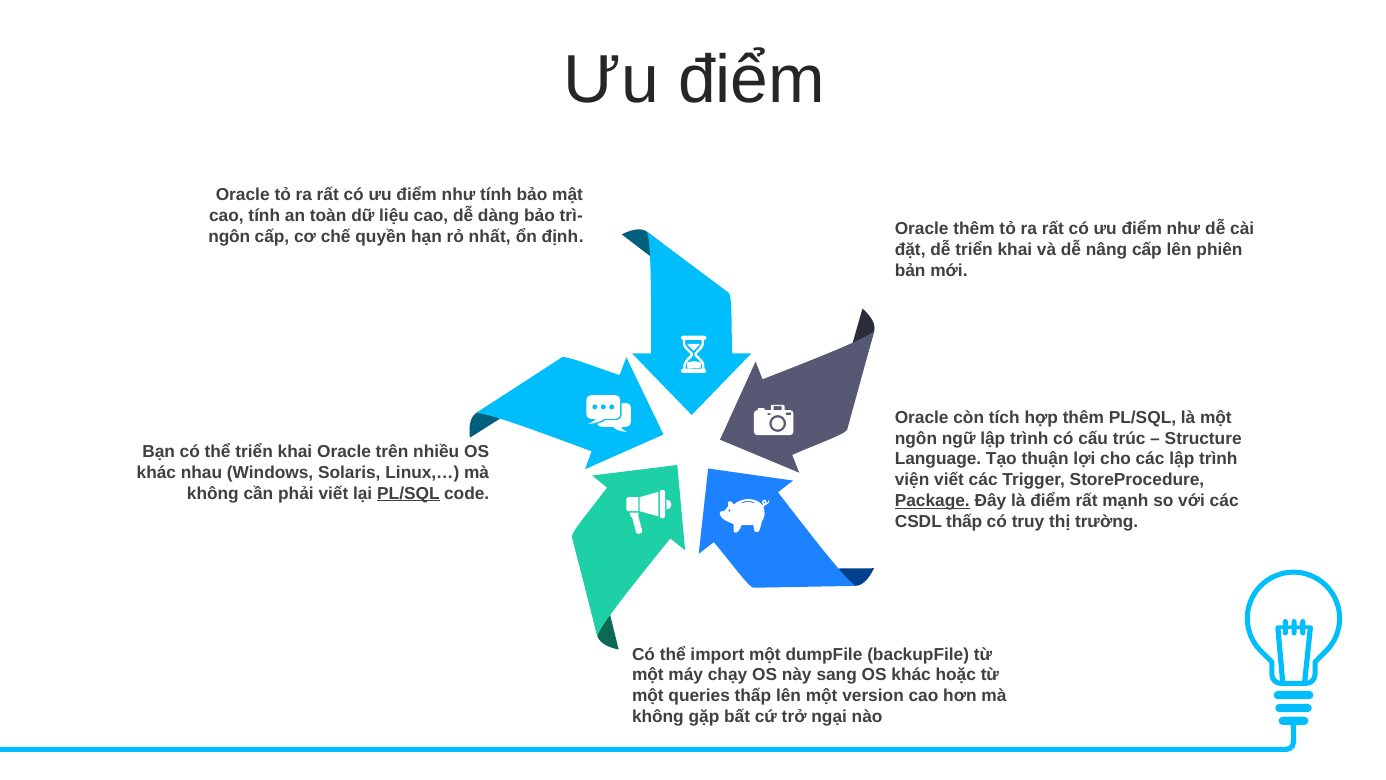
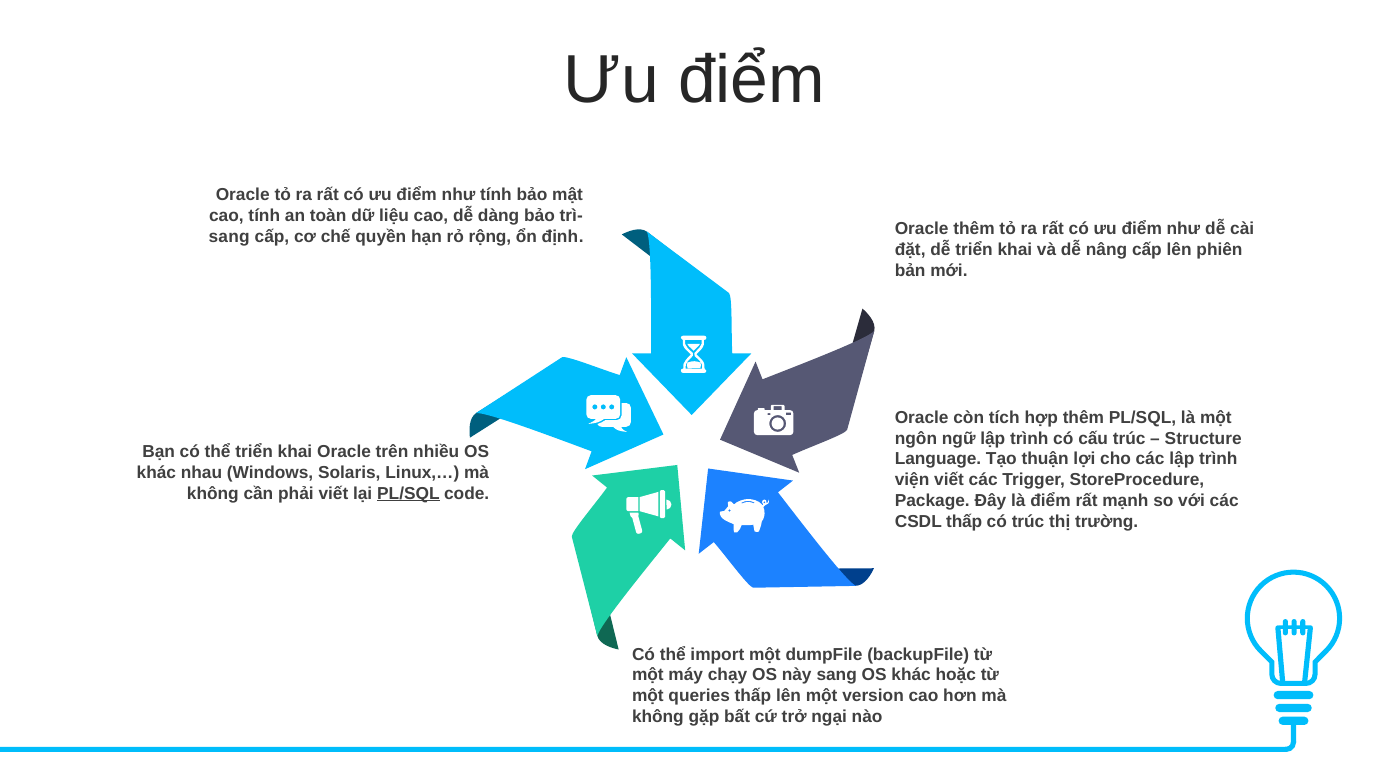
ngôn: ngôn -> sang (229, 237)
nhất: nhất -> rộng (490, 237)
Package underline: present -> none (932, 500)
có truy: truy -> trúc (1028, 521)
